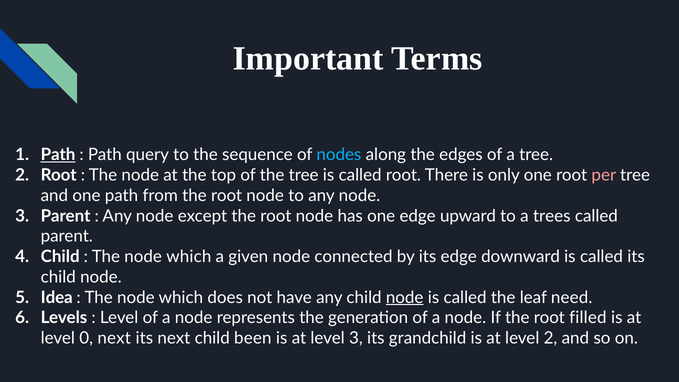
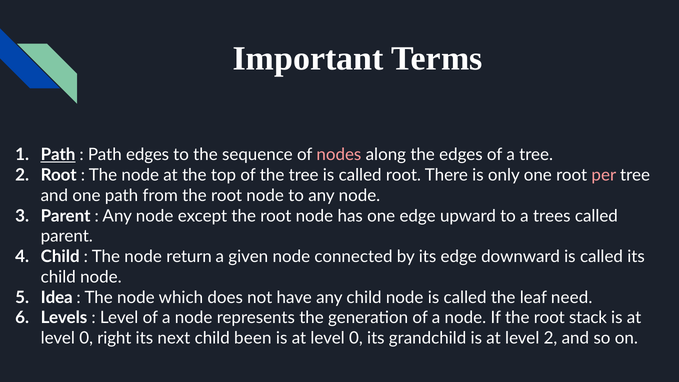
Path query: query -> edges (148, 155)
nodes colour: light blue -> pink (339, 155)
which: which -> return (189, 257)
node underline: present -> none (405, 297)
filled: filled -> stack (588, 318)
0 next: next -> right (114, 338)
3: 3 -> 0 (356, 338)
